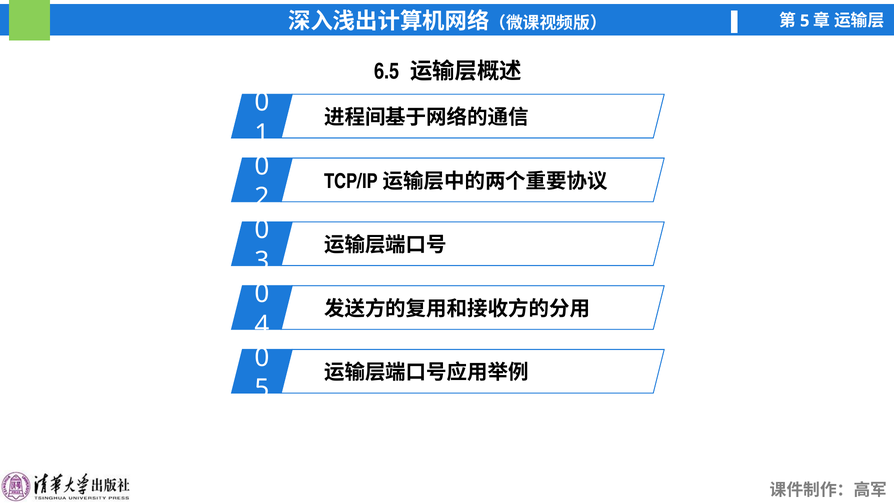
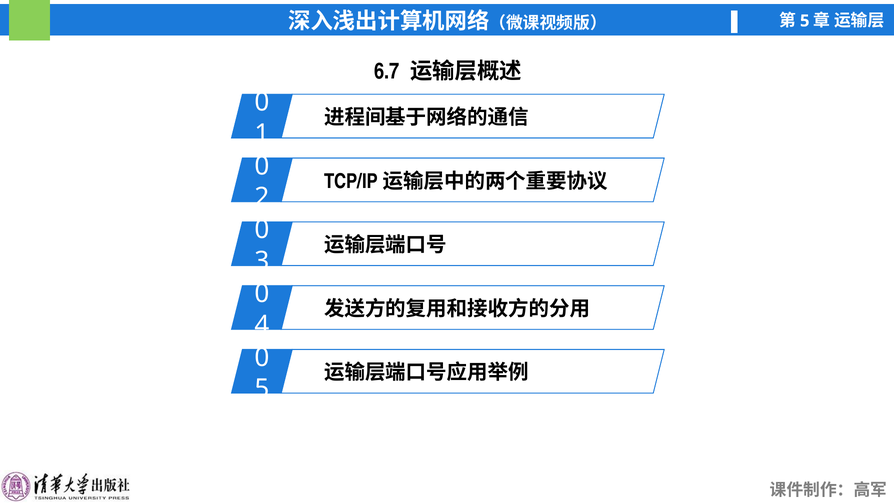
6.5: 6.5 -> 6.7 (387, 72)
